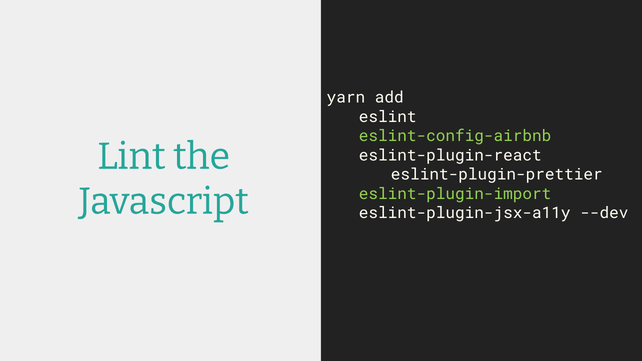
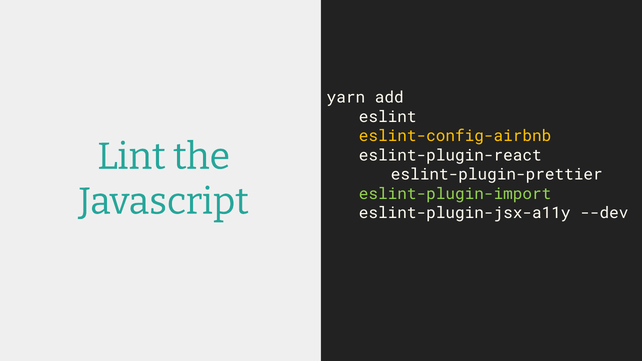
eslint-config-airbnb colour: light green -> yellow (455, 136)
